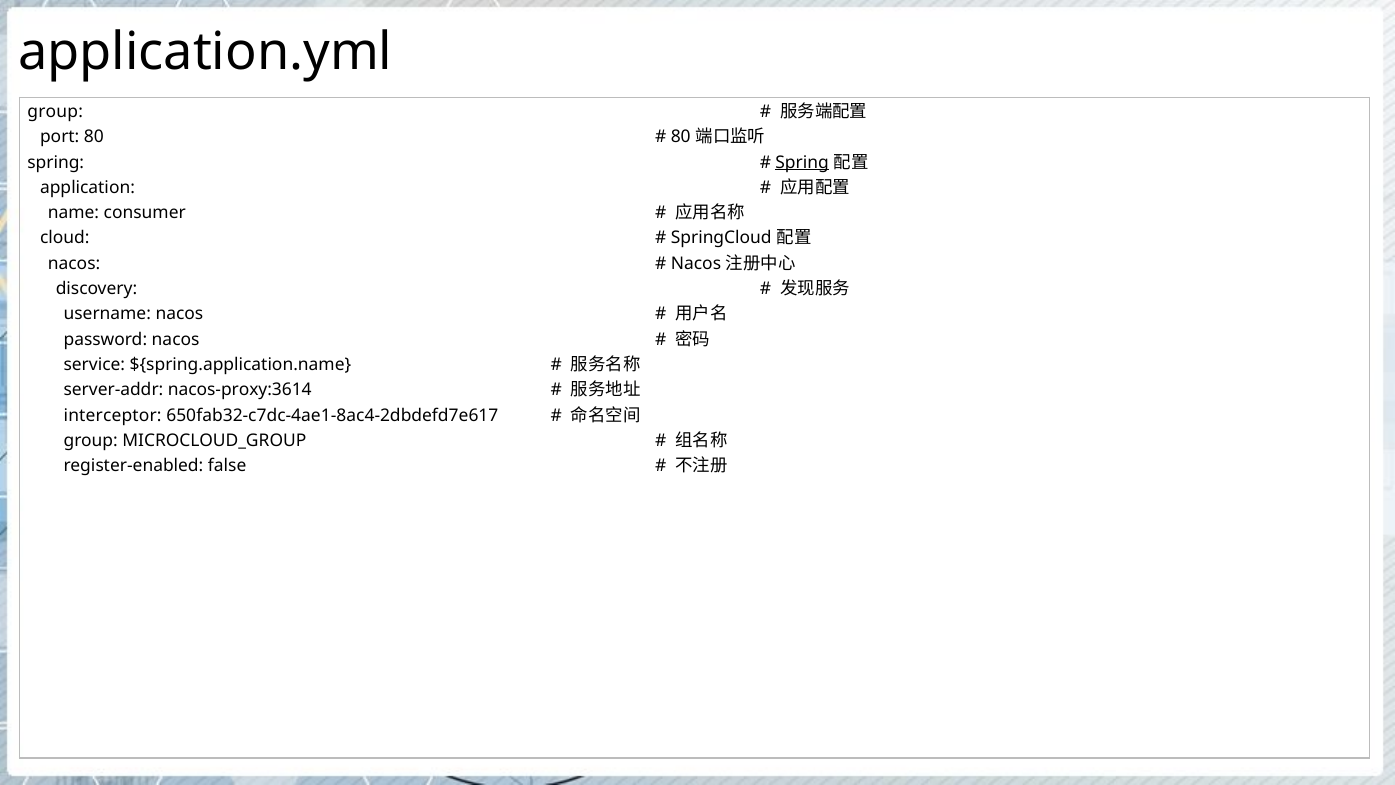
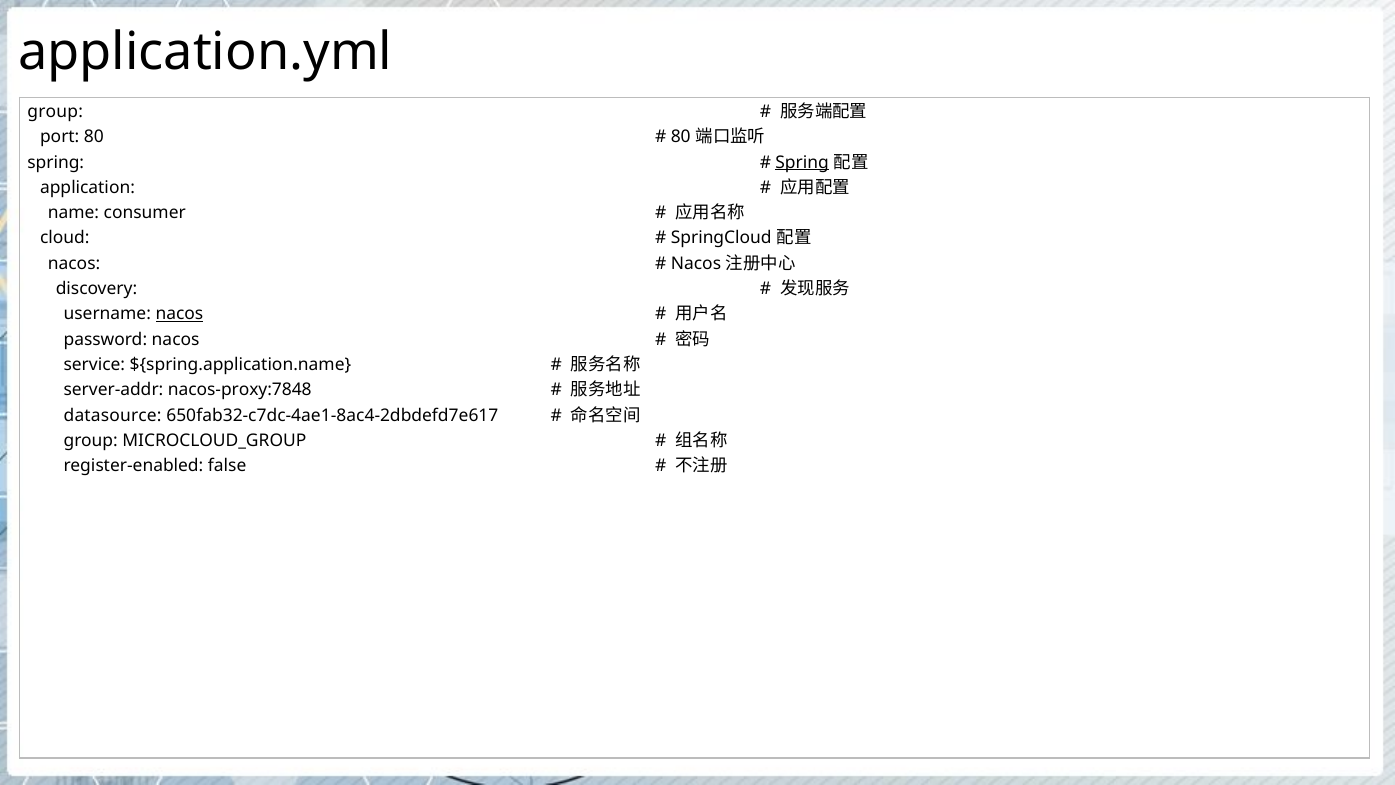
nacos underline: none -> present (179, 314)
nacos-proxy:3614: nacos-proxy:3614 -> nacos-proxy:7848 (240, 390)
interceptor: interceptor -> datasource (113, 415)
